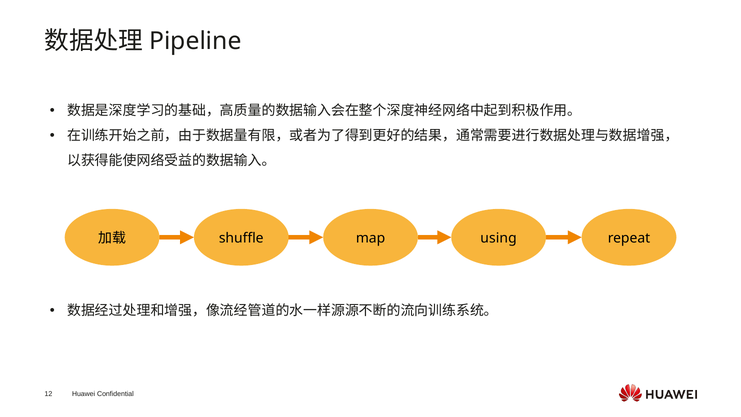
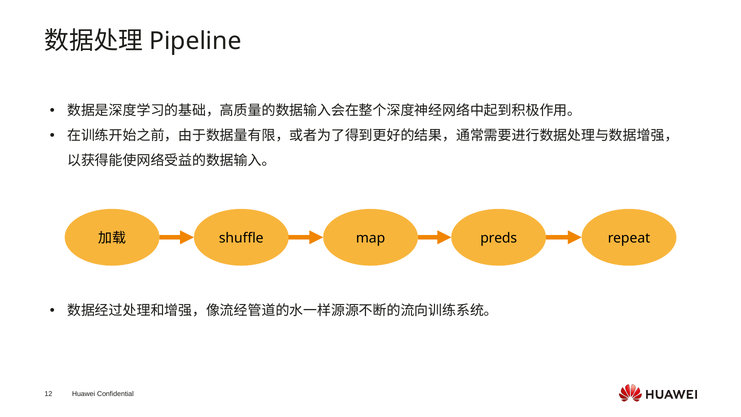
using: using -> preds (499, 238)
